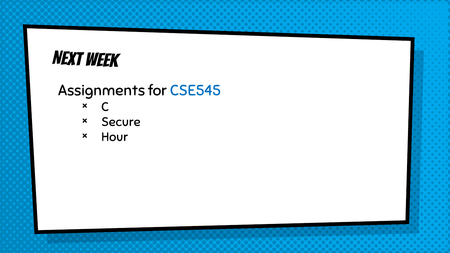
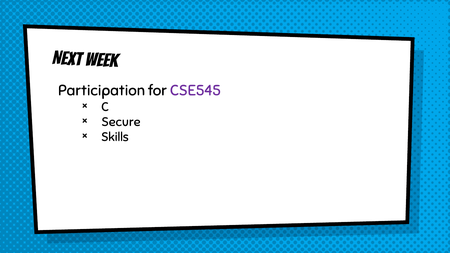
Assignments: Assignments -> Participation (102, 91)
CSE545 colour: blue -> purple (195, 91)
Hour: Hour -> Skills (115, 137)
